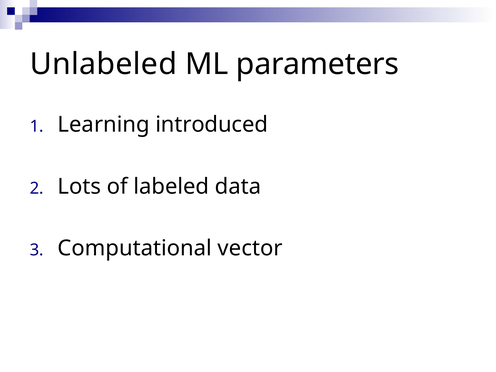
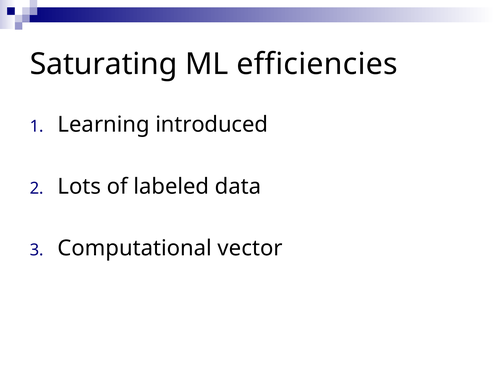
Unlabeled: Unlabeled -> Saturating (104, 64)
parameters: parameters -> efficiencies (317, 64)
